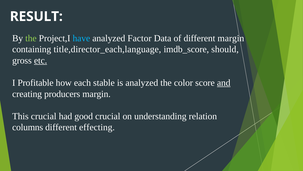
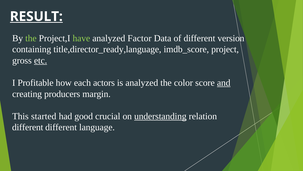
RESULT underline: none -> present (36, 16)
have colour: light blue -> light green (81, 38)
different margin: margin -> version (231, 38)
title,director_each,language: title,director_each,language -> title,director_ready,language (107, 49)
should: should -> project (225, 49)
stable: stable -> actors (104, 83)
This crucial: crucial -> started (44, 116)
understanding underline: none -> present (160, 116)
columns: columns -> different (28, 127)
effecting: effecting -> language (97, 127)
